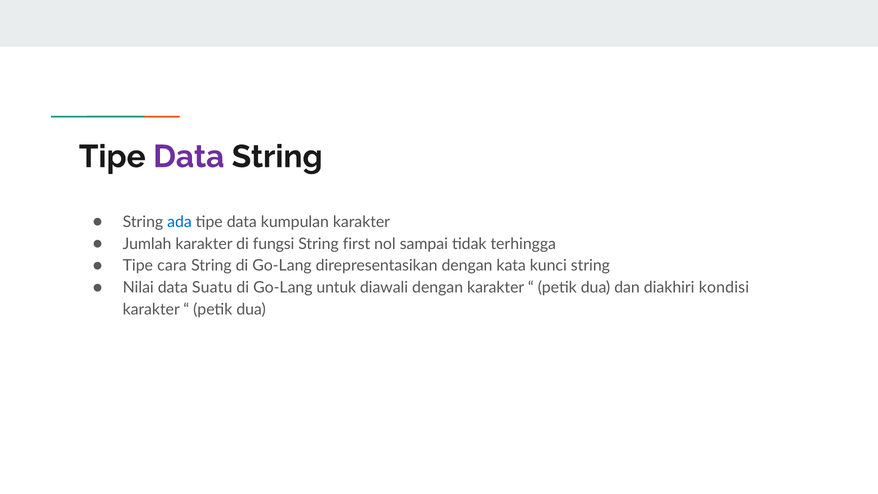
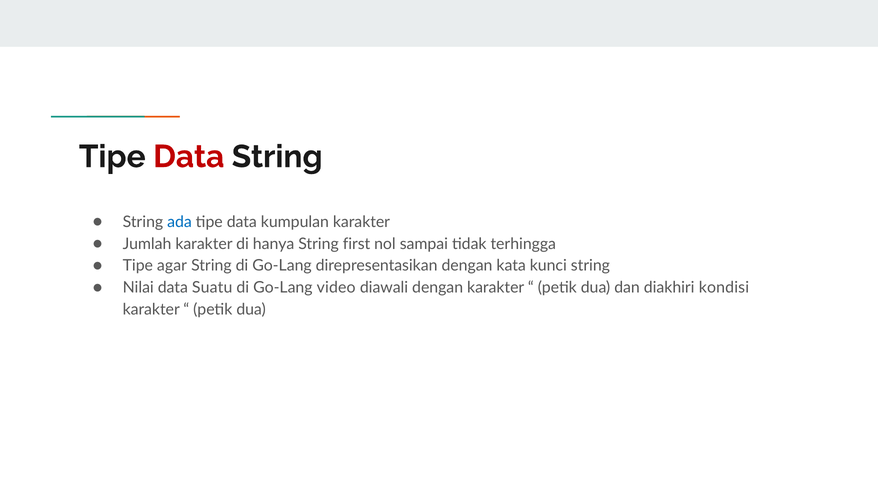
Data colour: purple -> red (189, 157)
fungsi: fungsi -> hanya (274, 244)
cara: cara -> agar (172, 266)
untuk: untuk -> video (336, 288)
